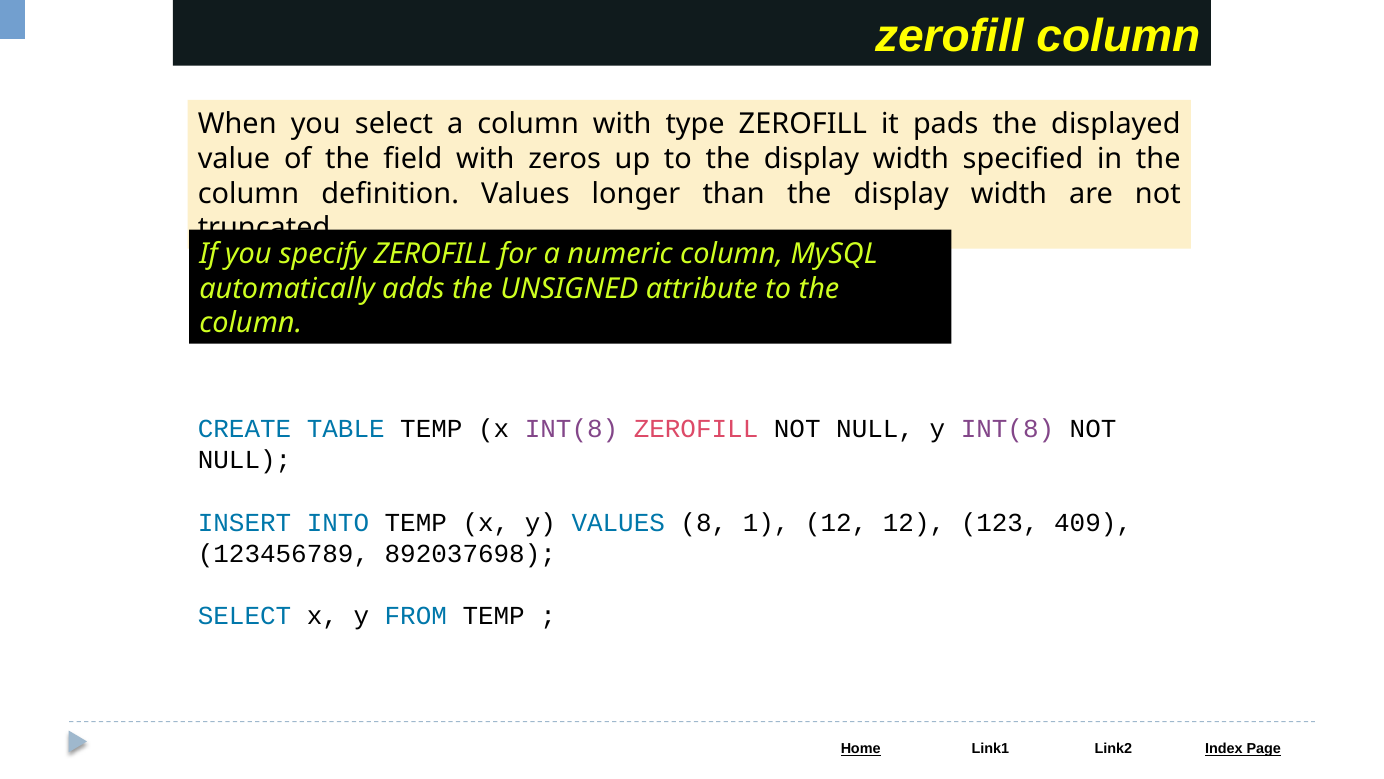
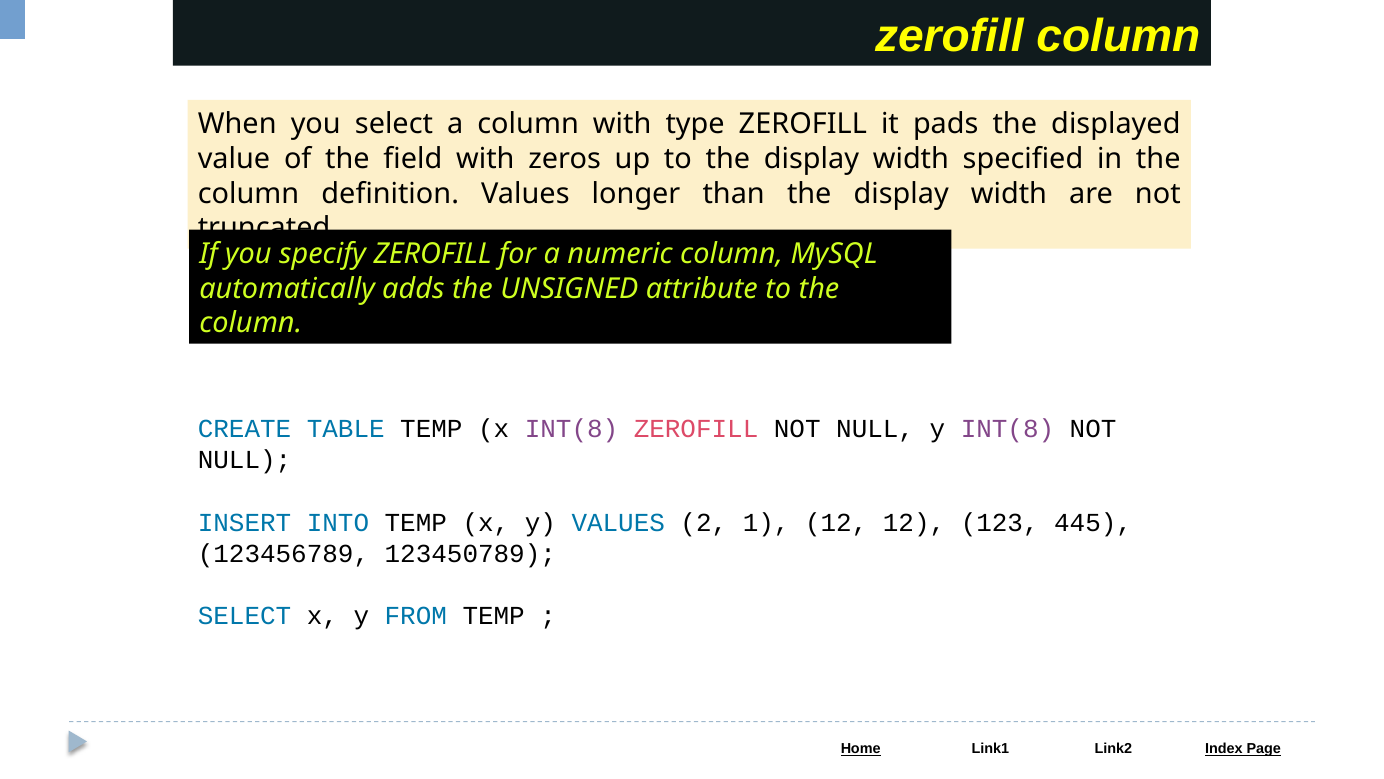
8: 8 -> 2 (704, 522)
409: 409 -> 445 (1093, 522)
892037698: 892037698 -> 123450789 (470, 554)
